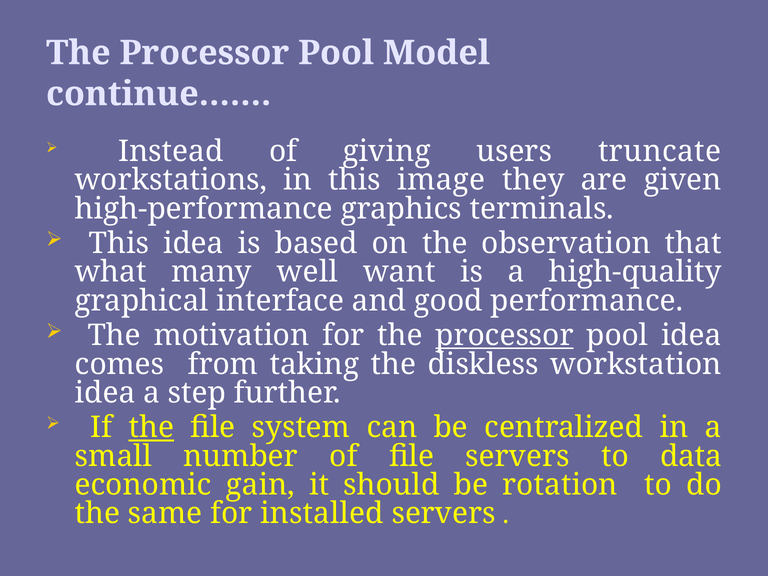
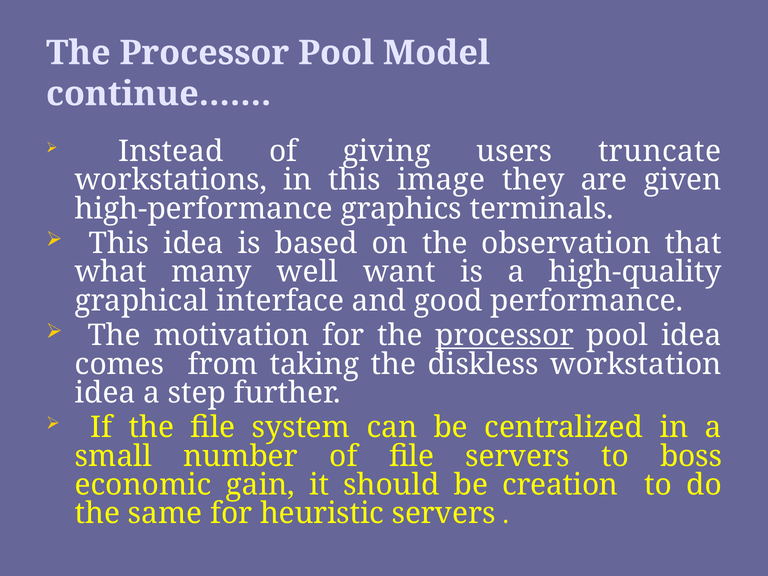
the underline: present -> none (151, 428)
data: data -> boss (691, 456)
rotation: rotation -> creation (560, 485)
installed: installed -> heuristic (322, 514)
